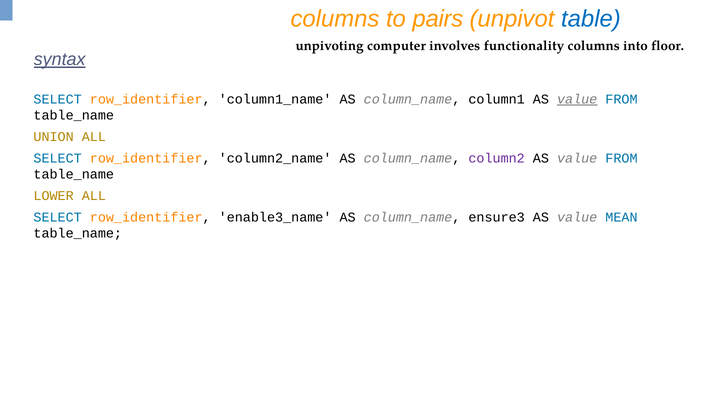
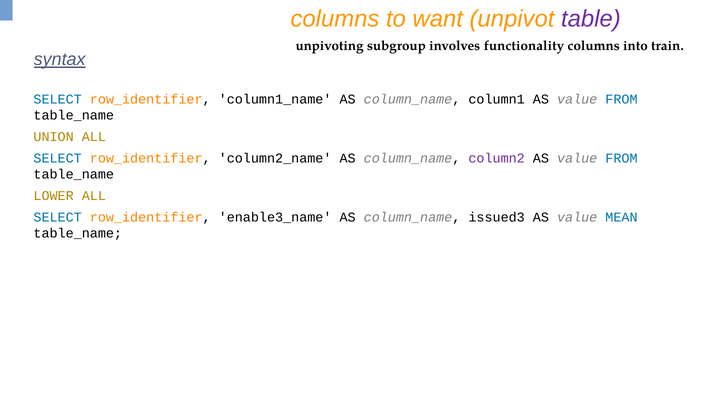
pairs: pairs -> want (438, 19)
table colour: blue -> purple (591, 19)
computer: computer -> subgroup (396, 46)
floor: floor -> train (667, 46)
value underline: present -> none (577, 99)
ensure3: ensure3 -> issued3 (497, 217)
